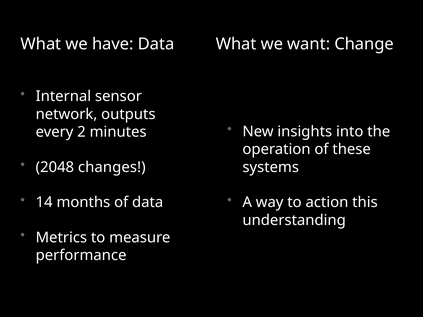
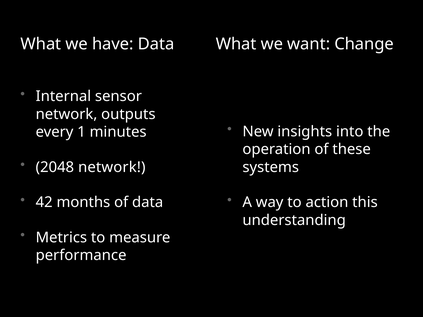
2: 2 -> 1 (81, 132)
2048 changes: changes -> network (112, 167)
14: 14 -> 42 (44, 202)
